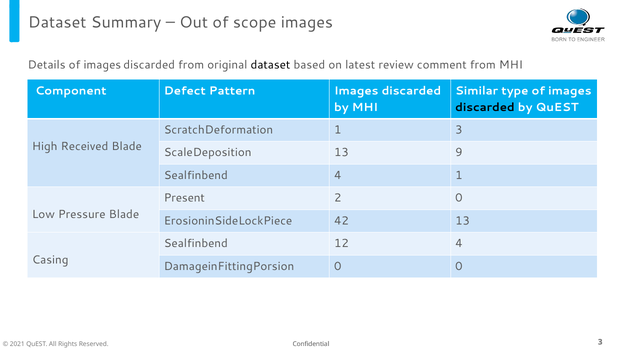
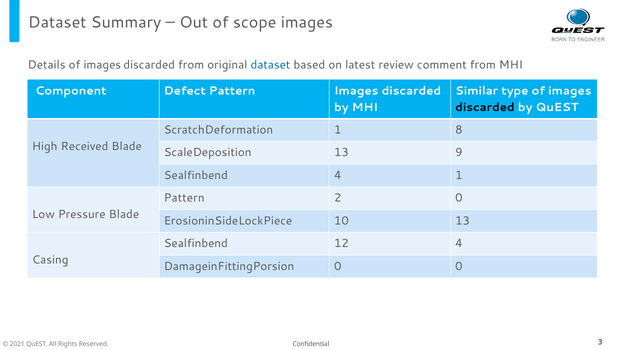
dataset colour: black -> blue (271, 65)
3: 3 -> 8 (459, 130)
Present: Present -> Pattern (184, 198)
42: 42 -> 10 (341, 221)
